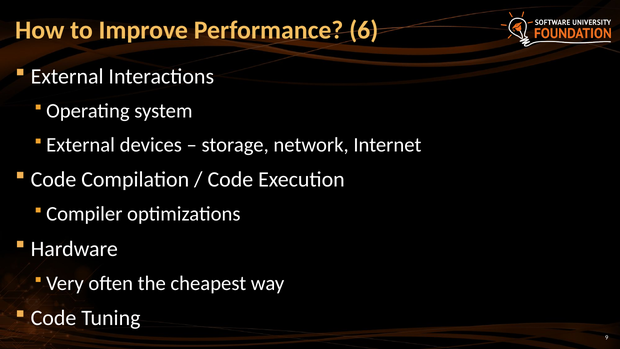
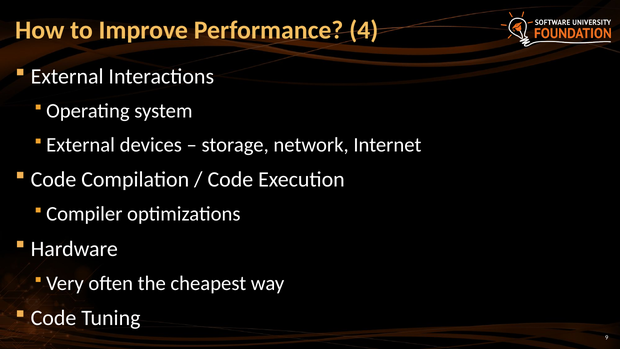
6: 6 -> 4 (364, 30)
